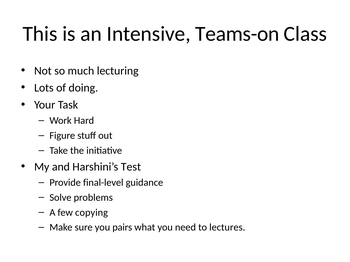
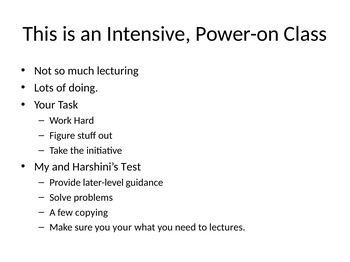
Teams-on: Teams-on -> Power-on (237, 34)
final-level: final-level -> later-level (103, 183)
you pairs: pairs -> your (122, 228)
